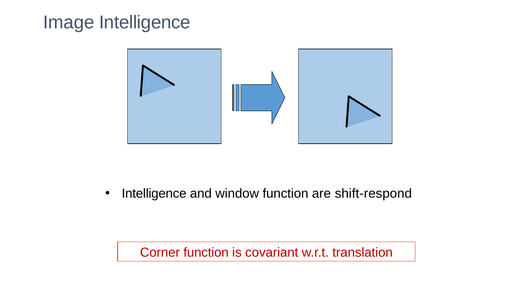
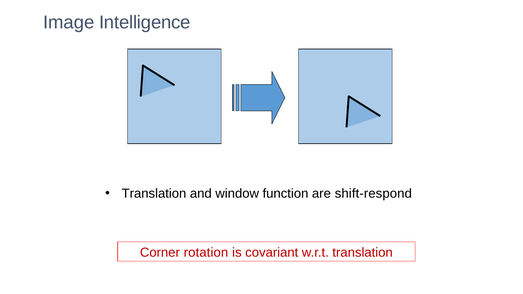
Intelligence: Intelligence -> Translation (154, 194)
Corner function: function -> rotation (206, 253)
